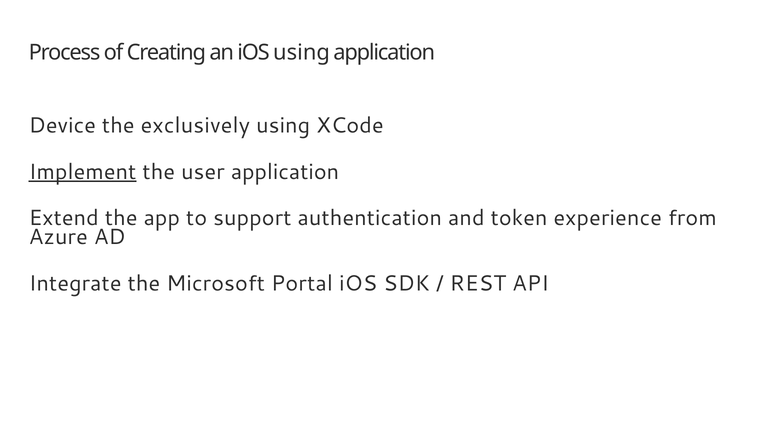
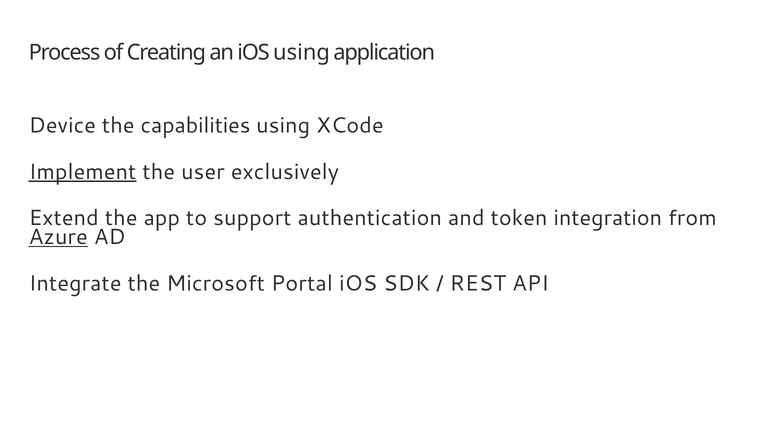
exclusively: exclusively -> capabilities (195, 125)
user application: application -> exclusively (285, 172)
experience: experience -> integration (608, 218)
Azure underline: none -> present (58, 237)
